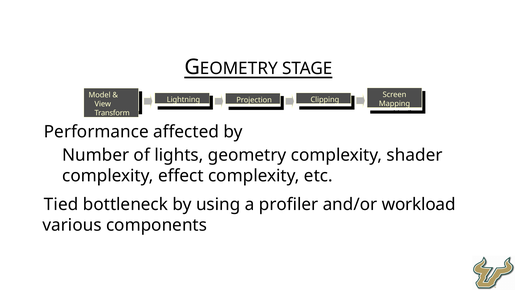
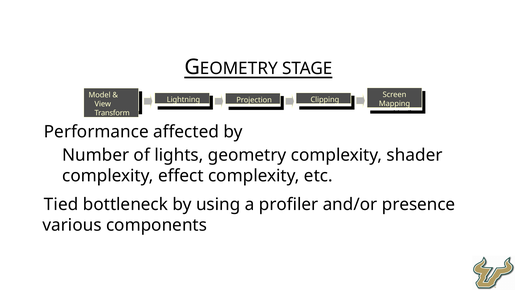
workload: workload -> presence (419, 204)
